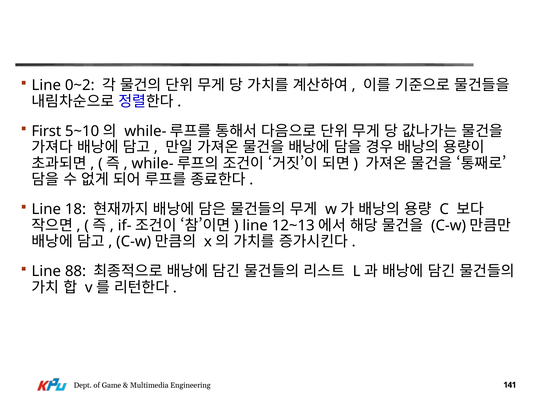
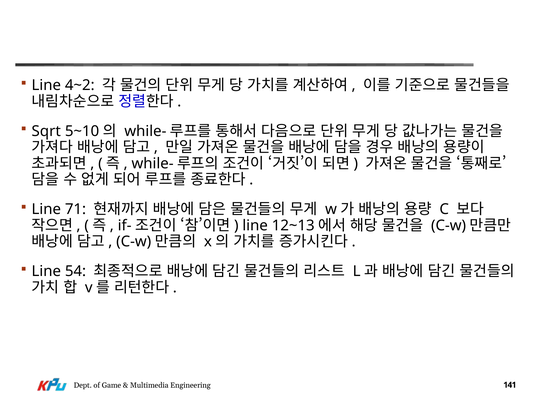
0~2: 0~2 -> 4~2 (80, 85)
First: First -> Sqrt (46, 131)
18: 18 -> 71 (76, 209)
88: 88 -> 54 (76, 271)
